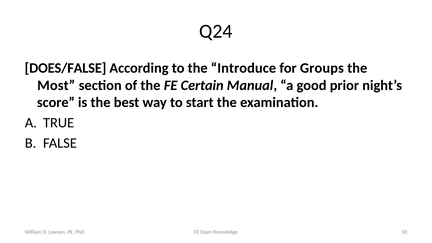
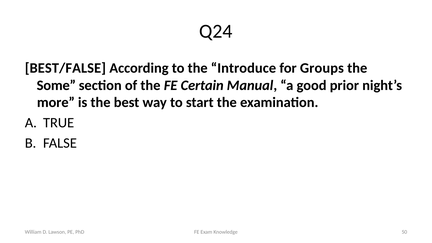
DOES/FALSE: DOES/FALSE -> BEST/FALSE (65, 68)
Most: Most -> Some (56, 85)
score: score -> more (56, 103)
